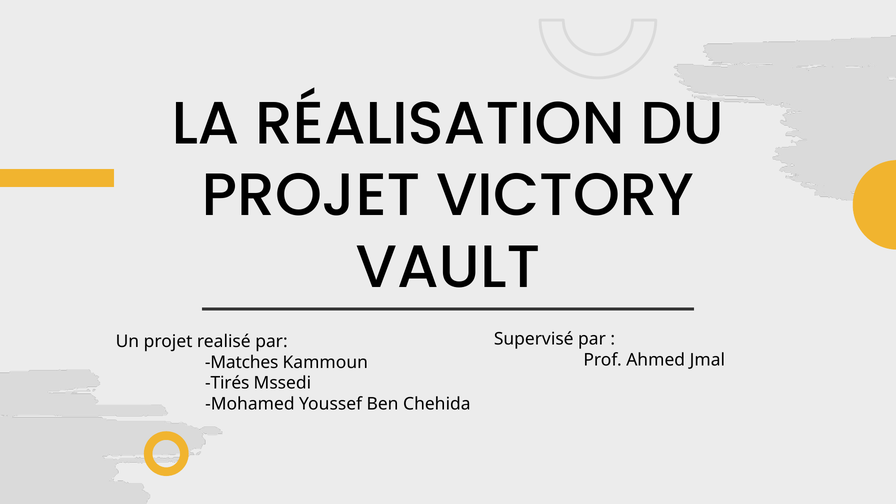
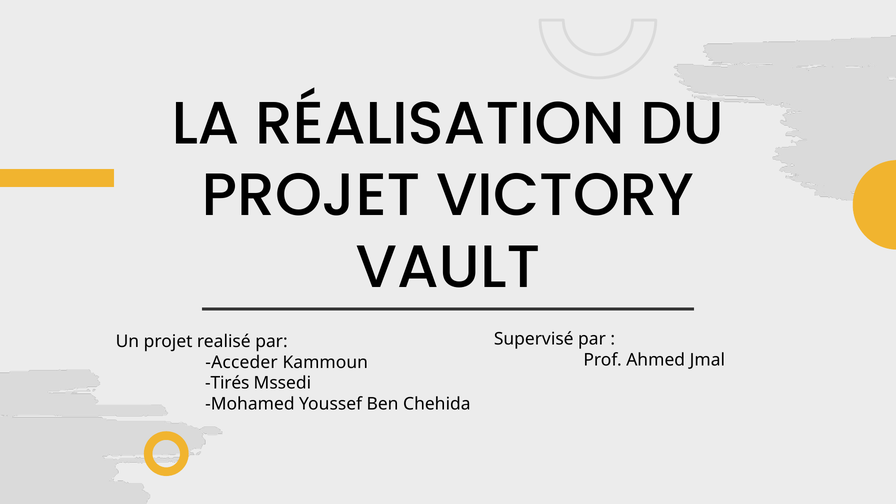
Matches: Matches -> Acceder (242, 362)
